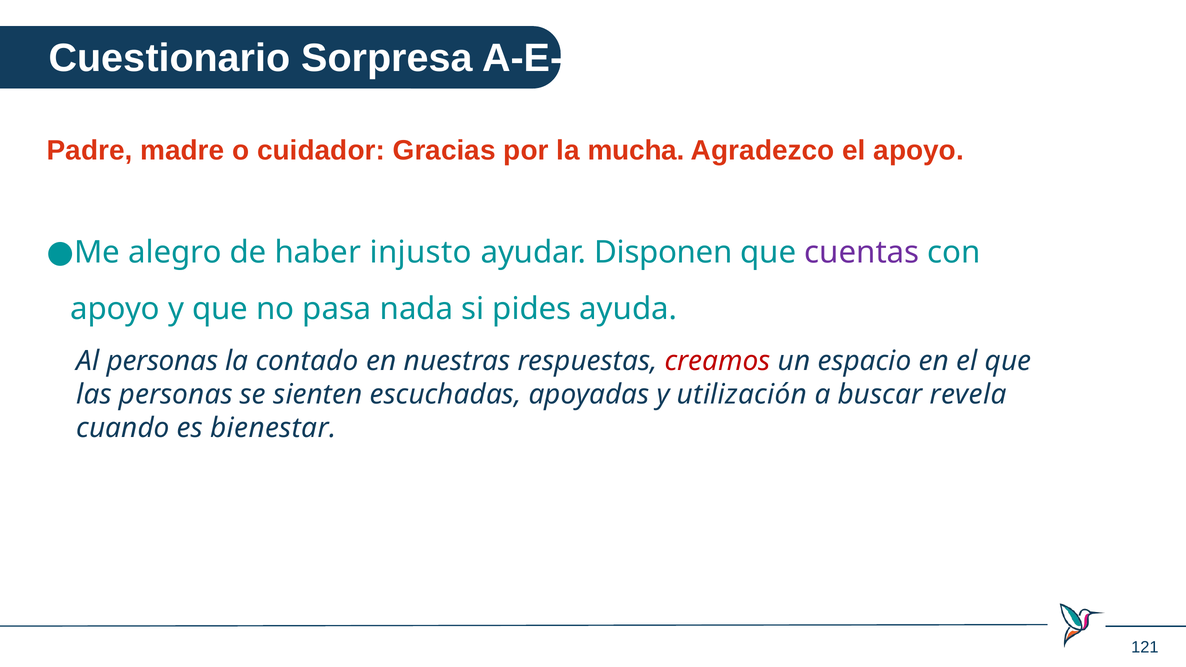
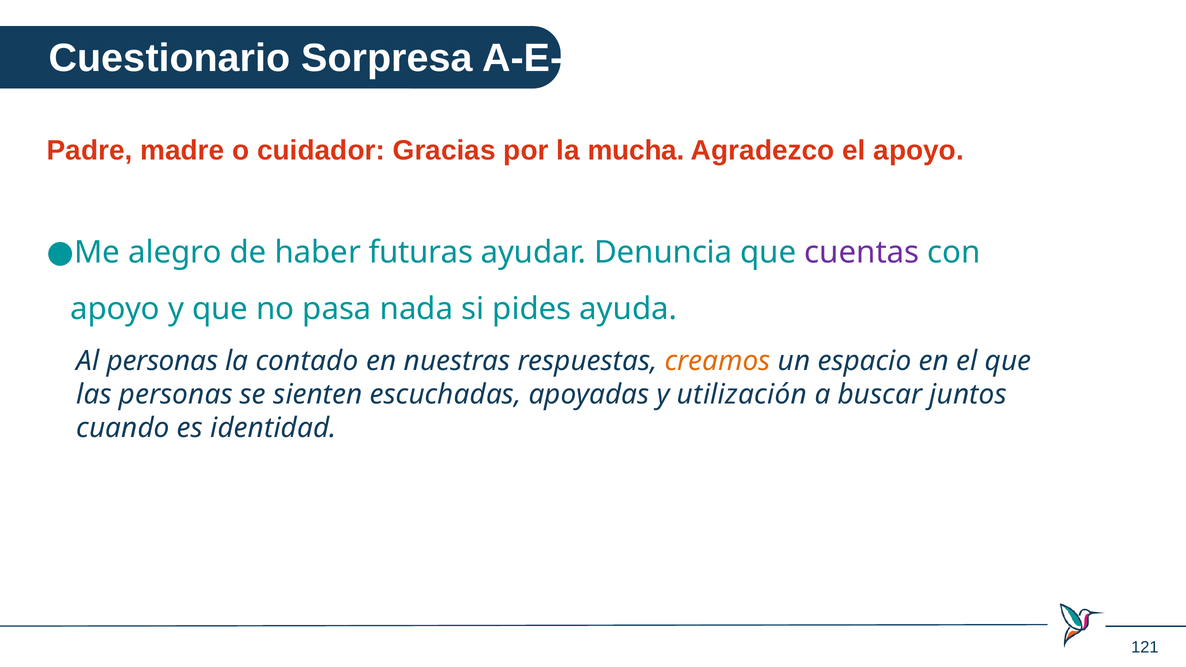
injusto: injusto -> futuras (421, 253)
Disponen: Disponen -> Denuncia (663, 253)
creamos colour: red -> orange (718, 361)
revela: revela -> juntos (968, 394)
bienestar: bienestar -> identidad (273, 428)
